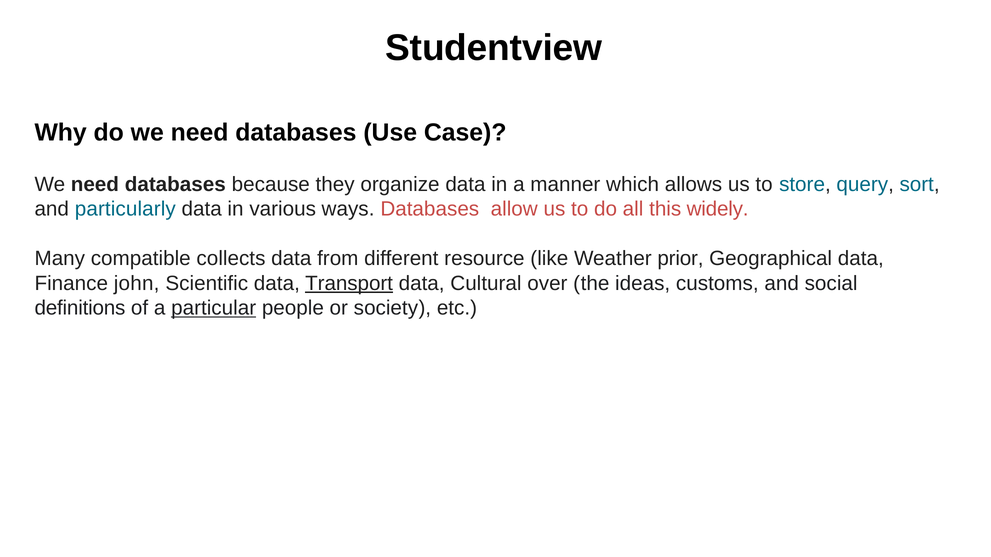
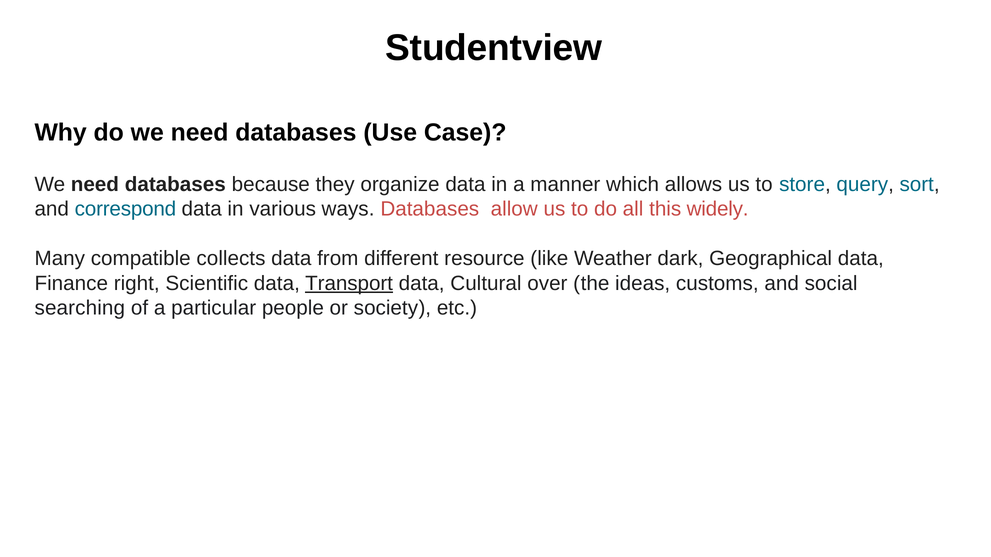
particularly: particularly -> correspond (125, 209)
prior: prior -> dark (680, 259)
john: john -> right (137, 284)
definitions: definitions -> searching (80, 308)
particular underline: present -> none (214, 308)
